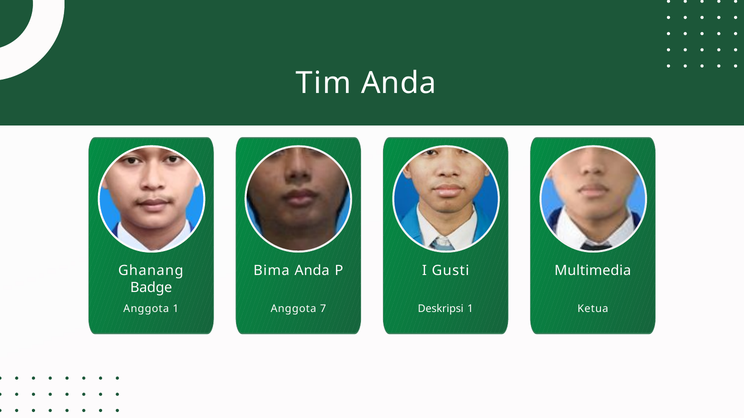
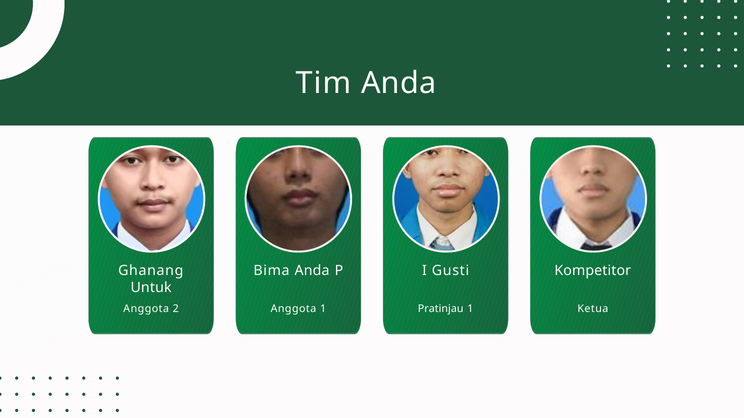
Multimedia: Multimedia -> Kompetitor (593, 271)
Badge: Badge -> Untuk (151, 288)
Anggota 1: 1 -> 2 (176, 309)
Anggota 7: 7 -> 1 (323, 309)
Deskripsi: Deskripsi -> Pratinjau (441, 309)
